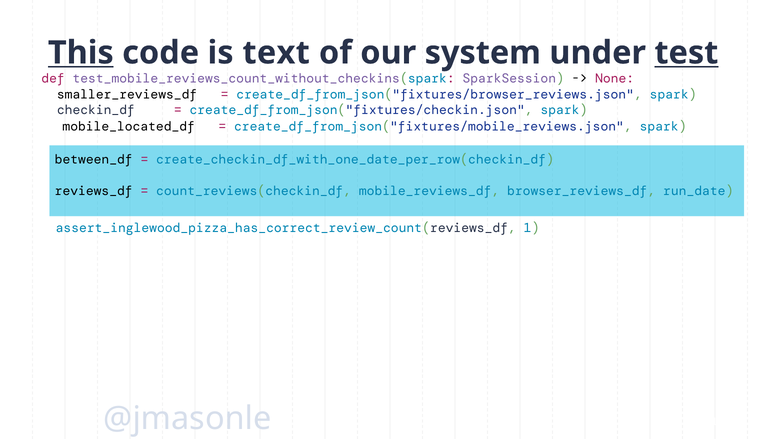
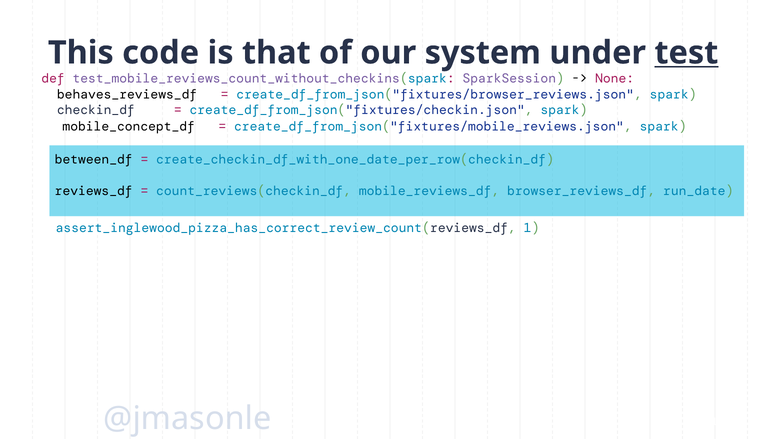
This underline: present -> none (81, 53)
text: text -> that (276, 53)
smaller_reviews_df: smaller_reviews_df -> behaves_reviews_df (127, 94)
mobile_located_df: mobile_located_df -> mobile_concept_df (129, 127)
